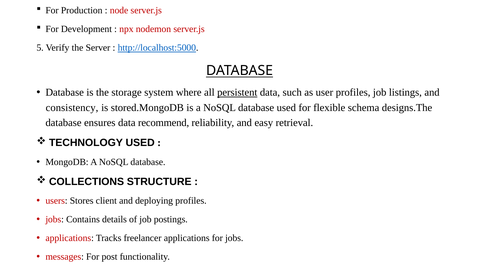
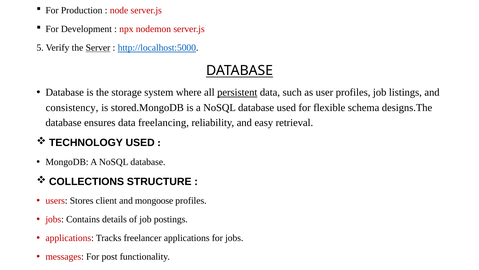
Server underline: none -> present (98, 48)
recommend: recommend -> freelancing (164, 122)
deploying: deploying -> mongoose (154, 200)
